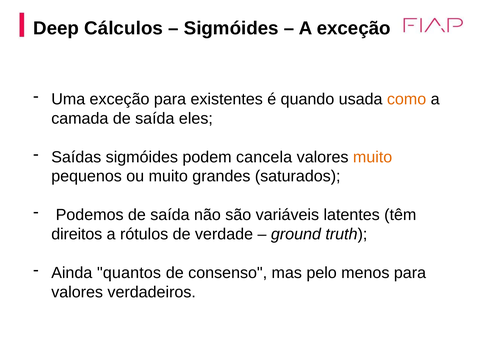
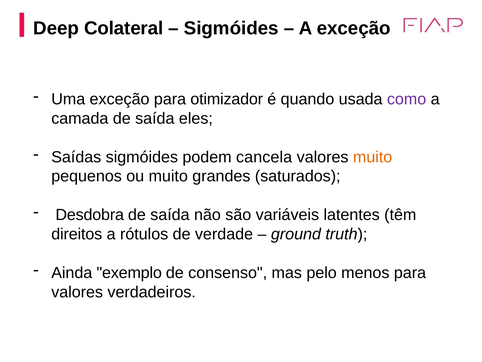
Cálculos: Cálculos -> Colateral (124, 28)
existentes: existentes -> otimizador (227, 99)
como colour: orange -> purple (407, 99)
Podemos: Podemos -> Desdobra (90, 215)
quantos: quantos -> exemplo (129, 272)
